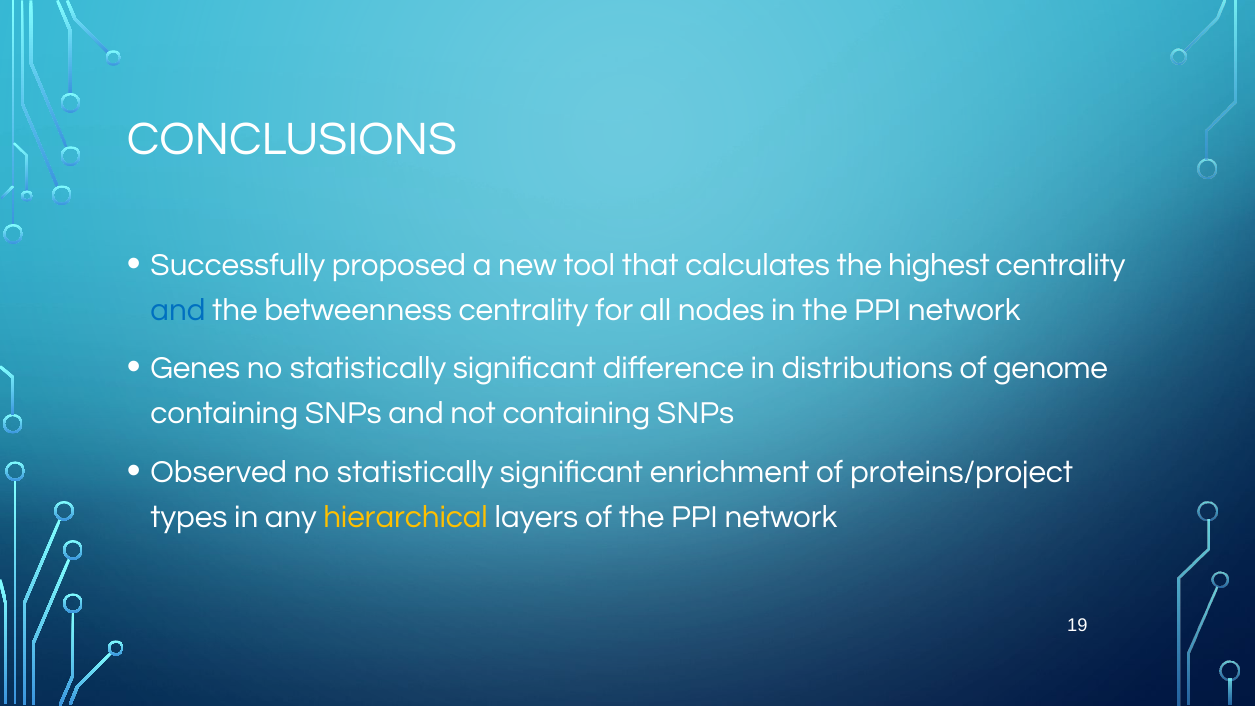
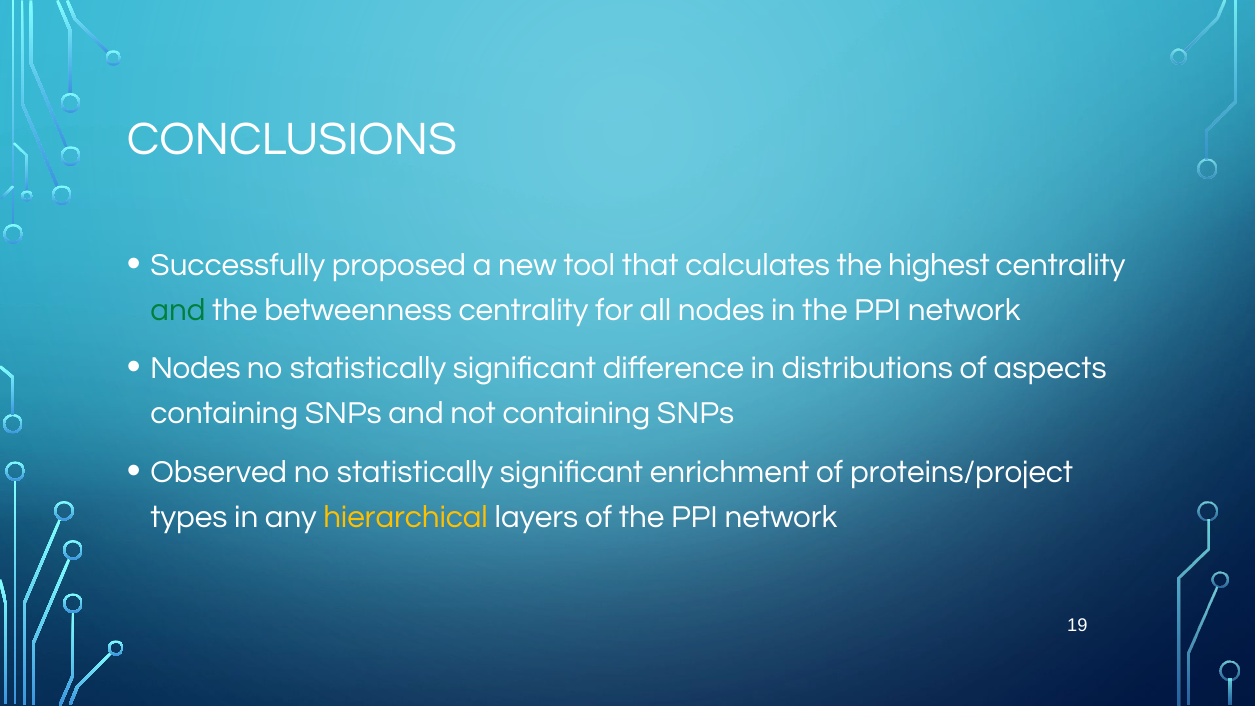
and colour: blue -> green (178, 310)
Genes: Genes -> Nodes (195, 368)
genome: genome -> aspects (1050, 368)
